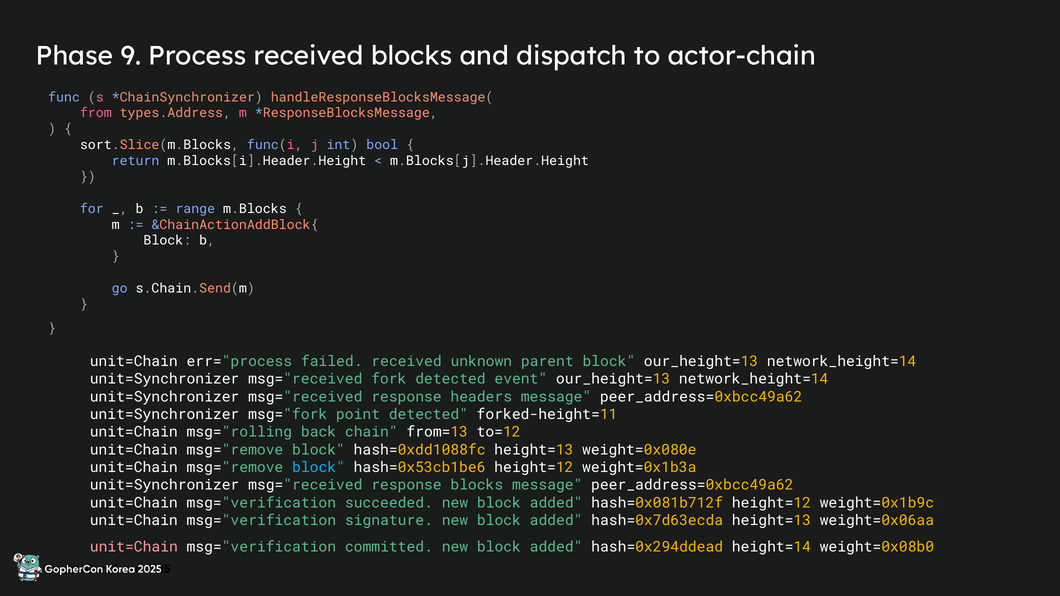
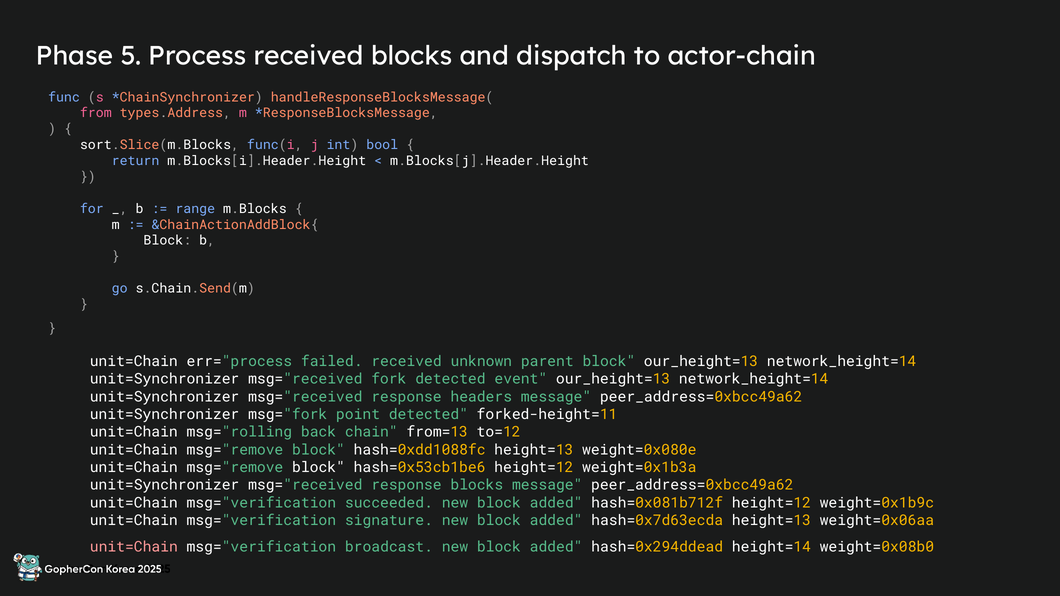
9: 9 -> 5 (131, 56)
block colour: light blue -> white (319, 468)
committed: committed -> broadcast (389, 547)
